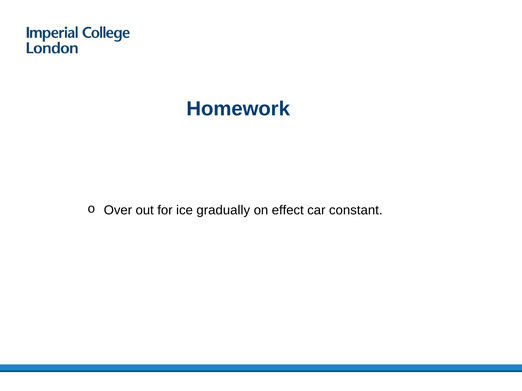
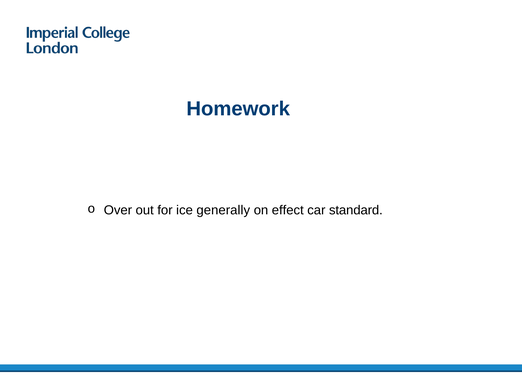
gradually: gradually -> generally (223, 211)
constant: constant -> standard (356, 211)
